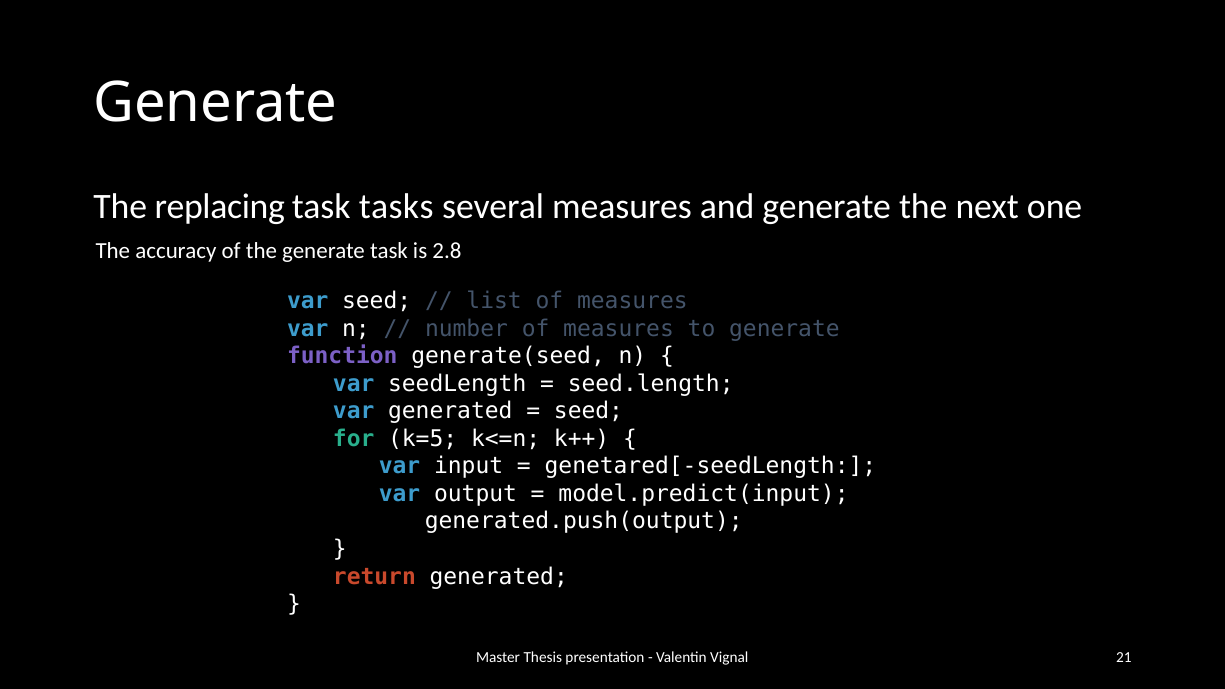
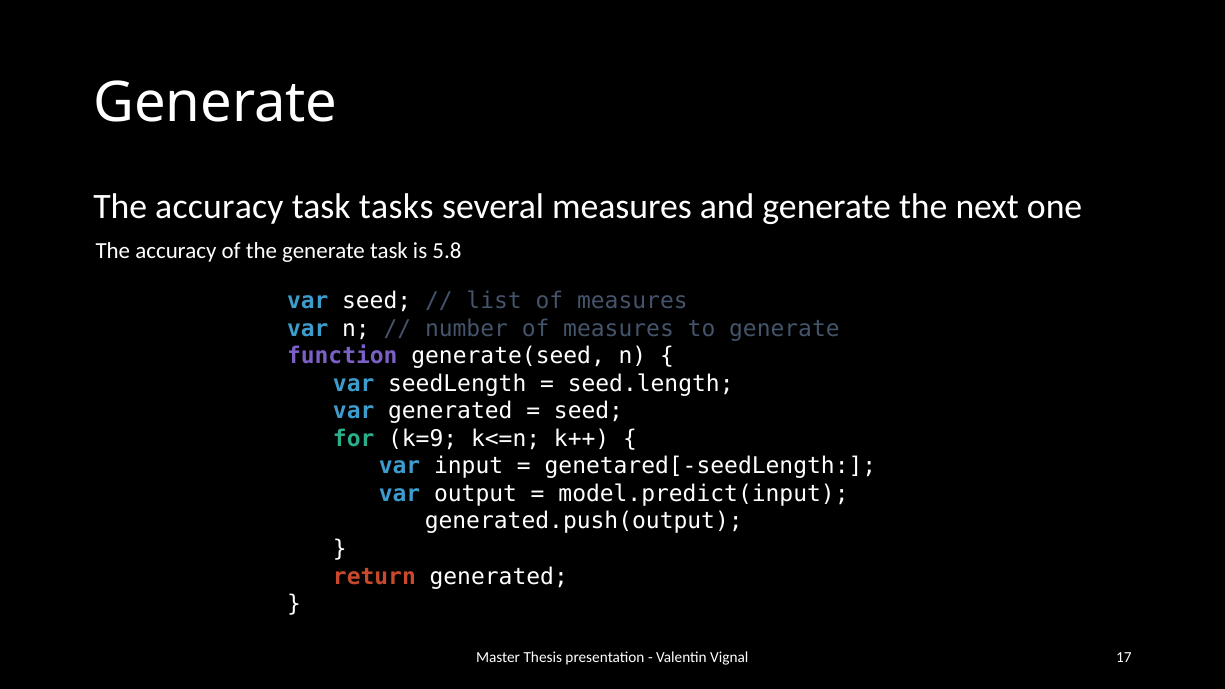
replacing: replacing -> accuracy (219, 207)
2.8: 2.8 -> 5.8 (447, 251)
k=5: k=5 -> k=9 (423, 439)
21: 21 -> 17 (1124, 658)
